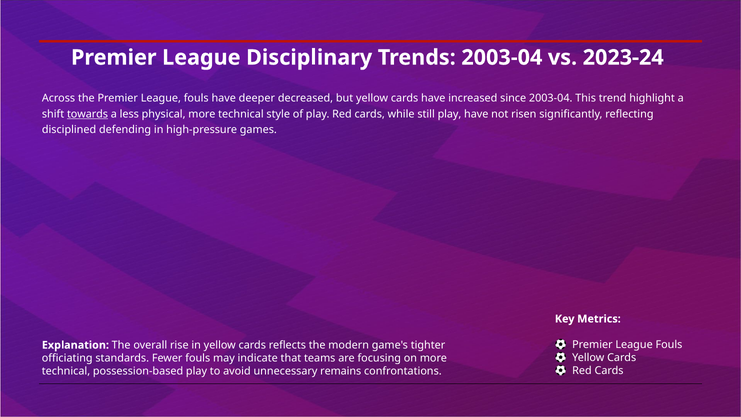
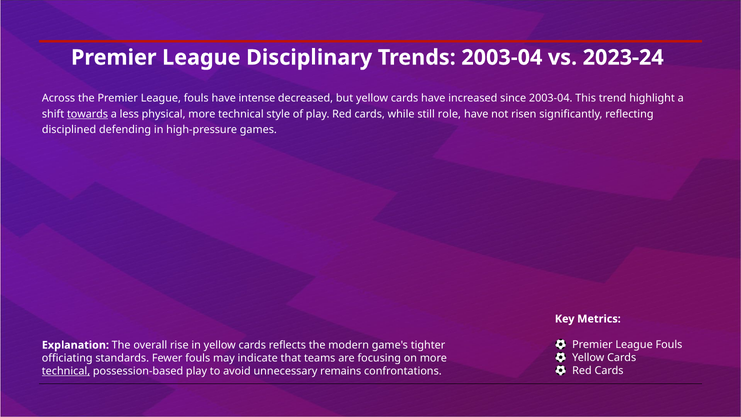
deeper: deeper -> intense (257, 98)
still play: play -> role (449, 114)
technical underline: none -> present (66, 371)
